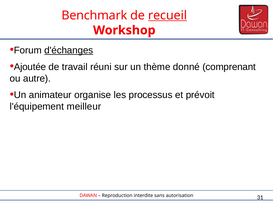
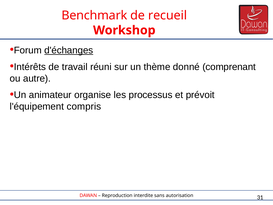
recueil underline: present -> none (168, 15)
Ajoutée: Ajoutée -> Intérêts (30, 67)
meilleur: meilleur -> compris (84, 106)
